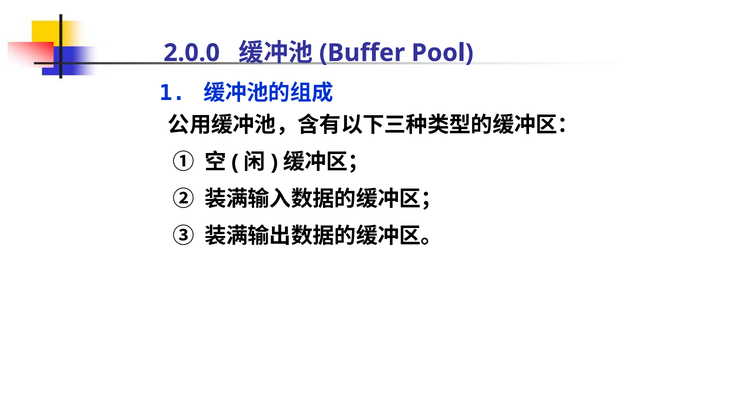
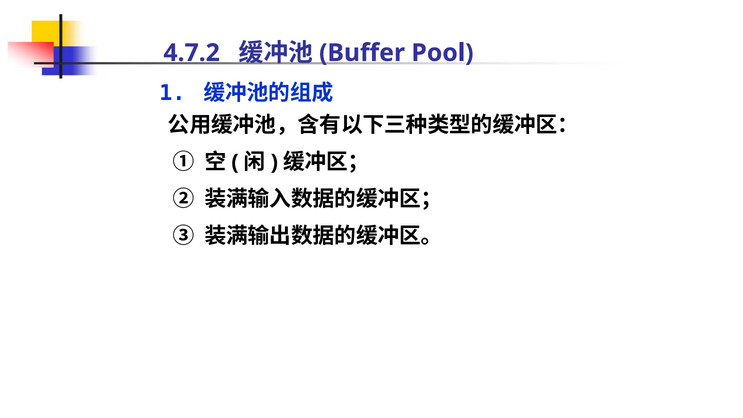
2.0.0: 2.0.0 -> 4.7.2 (192, 53)
